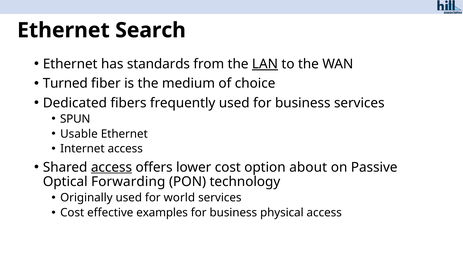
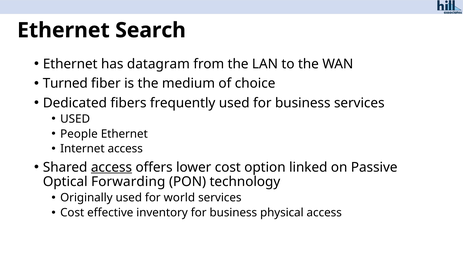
standards: standards -> datagram (158, 64)
LAN underline: present -> none (265, 64)
SPUN: SPUN -> USED (75, 119)
Usable: Usable -> People (79, 134)
about: about -> linked (308, 167)
examples: examples -> inventory (162, 212)
